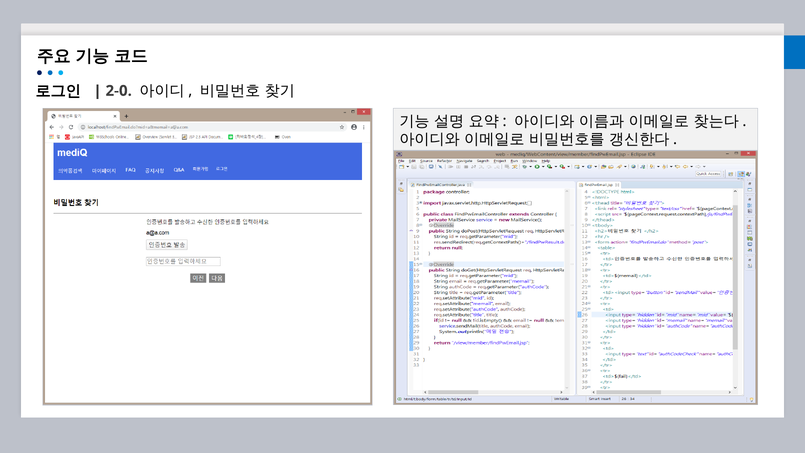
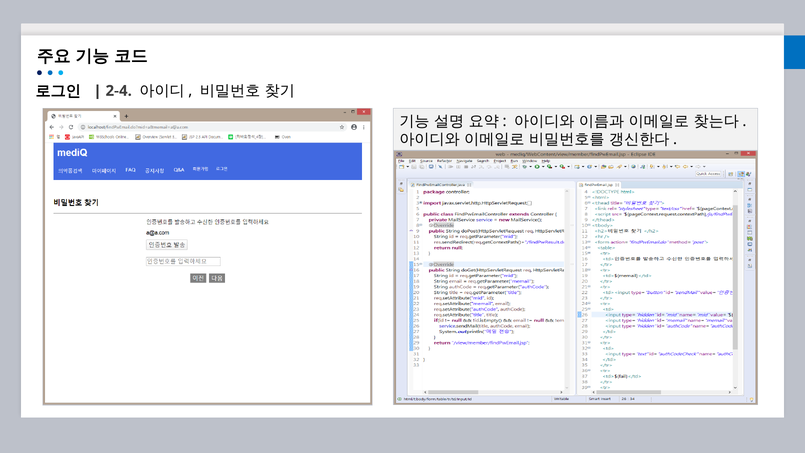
2-0: 2-0 -> 2-4 (119, 91)
